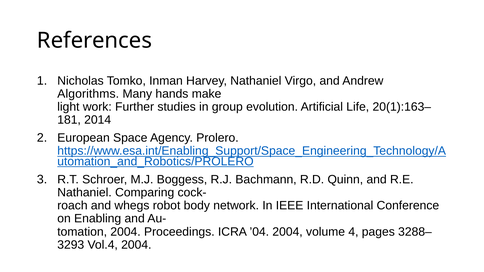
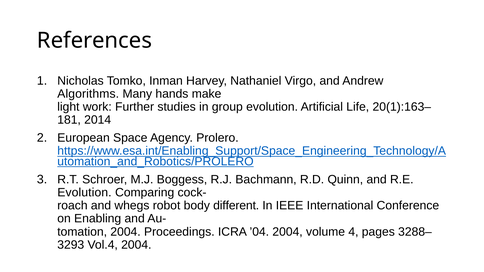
Nathaniel: Nathaniel -> Evolution (84, 193)
network: network -> different (236, 206)
